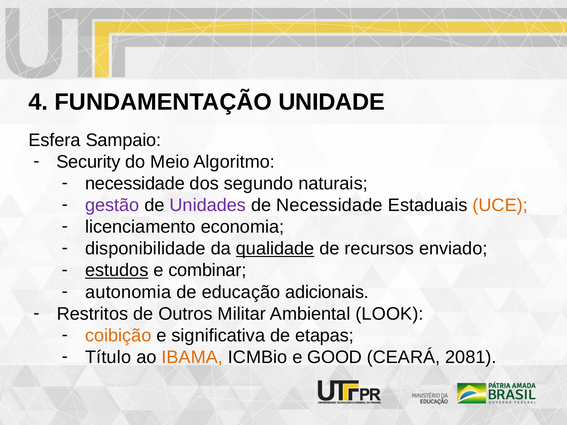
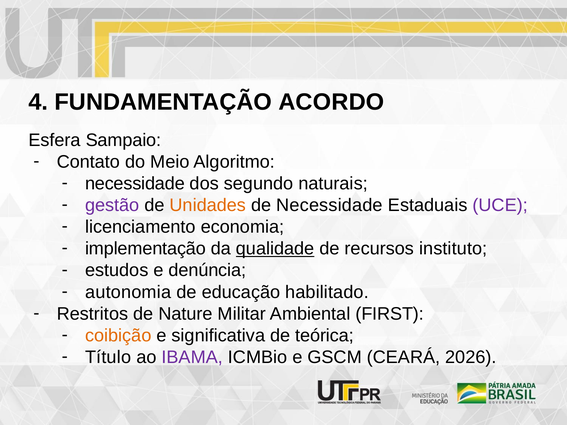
UNIDADE: UNIDADE -> ACORDO (331, 102)
Security: Security -> Contato (88, 162)
Unidades colour: purple -> orange (208, 205)
UCE colour: orange -> purple (500, 205)
disponibilidade: disponibilidade -> implementação (145, 249)
enviado: enviado -> instituto (453, 249)
estudos underline: present -> none (117, 270)
combinar: combinar -> denúncia (207, 270)
adicionais: adicionais -> habilitado (327, 292)
Outros: Outros -> Nature (185, 314)
LOOK: LOOK -> FIRST (390, 314)
etapas: etapas -> teórica (325, 336)
IBAMA colour: orange -> purple (192, 357)
GOOD: GOOD -> GSCM (335, 357)
2081: 2081 -> 2026 (471, 357)
